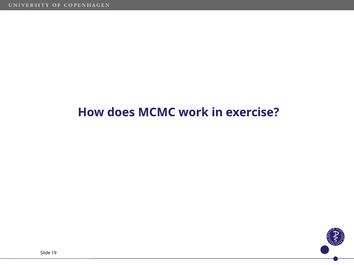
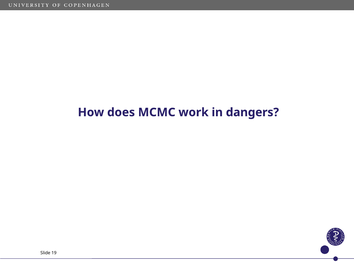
exercise: exercise -> dangers (252, 113)
